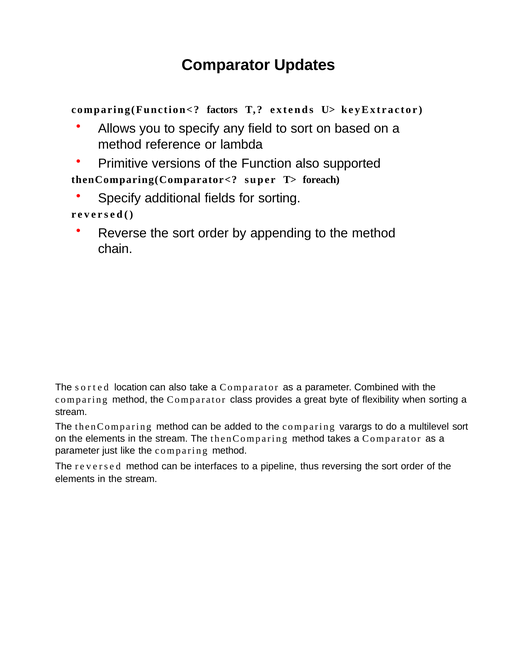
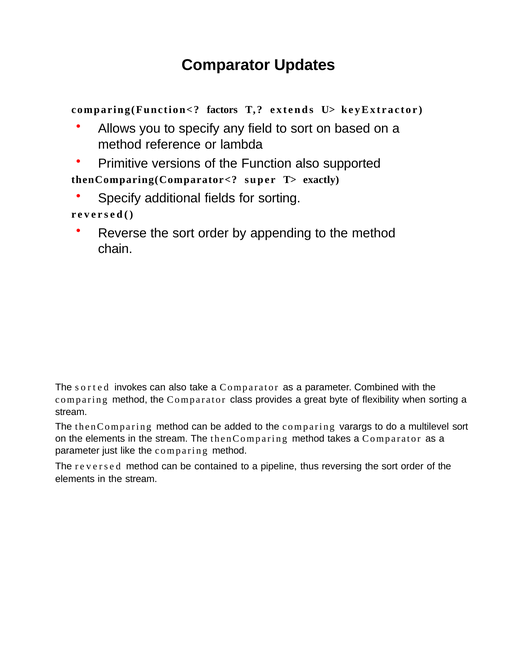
foreach: foreach -> exactly (321, 180)
location: location -> invokes (131, 387)
interfaces: interfaces -> contained (216, 466)
